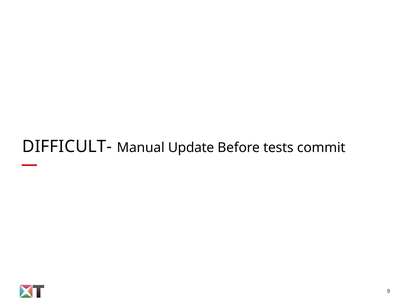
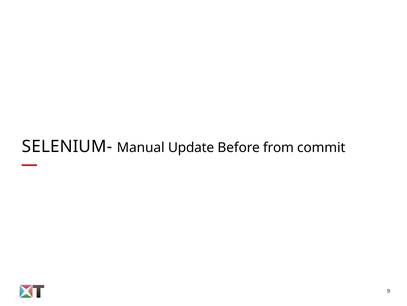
DIFFICULT-: DIFFICULT- -> SELENIUM- (67, 146)
tests: tests -> from (278, 147)
